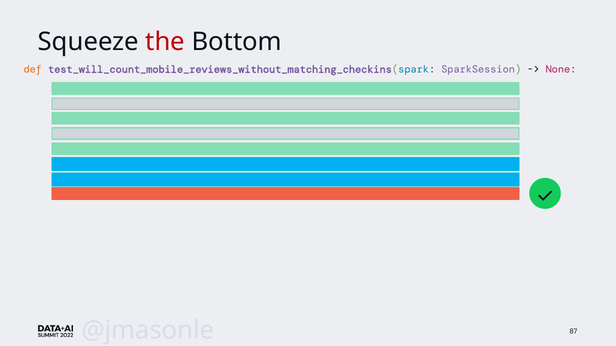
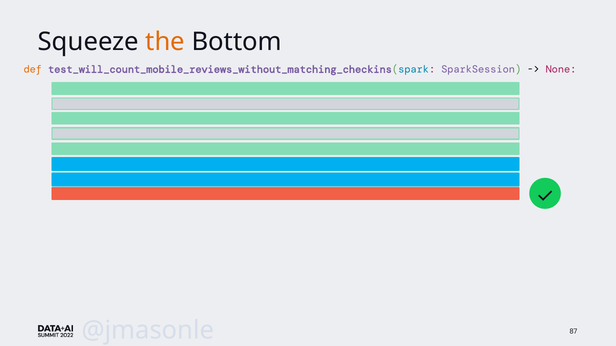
the colour: red -> orange (165, 42)
